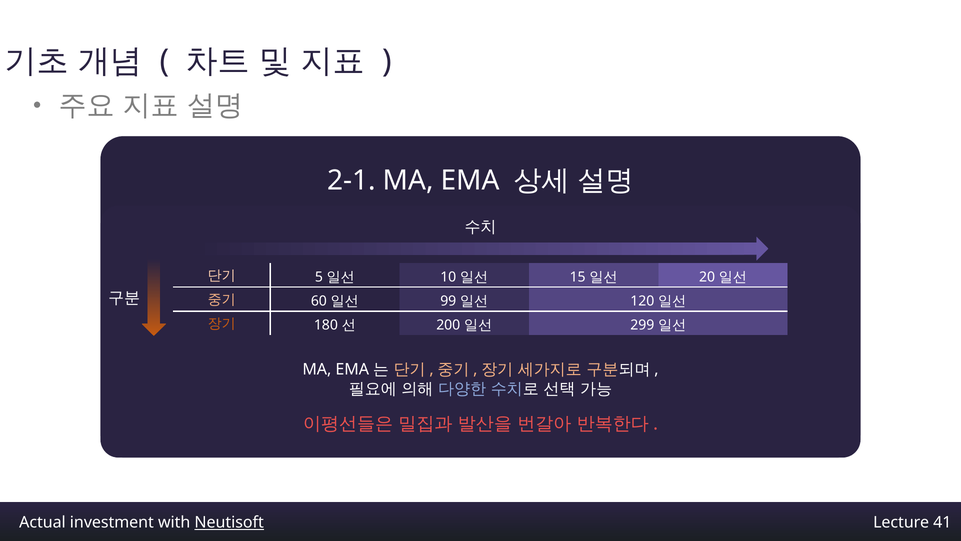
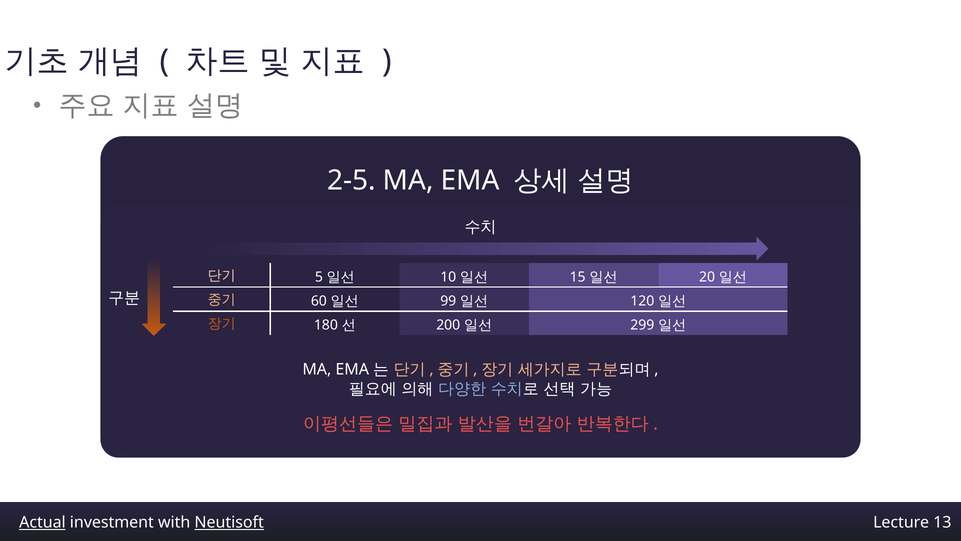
2-1: 2-1 -> 2-5 (351, 180)
Actual underline: none -> present (42, 522)
41: 41 -> 13 (942, 522)
